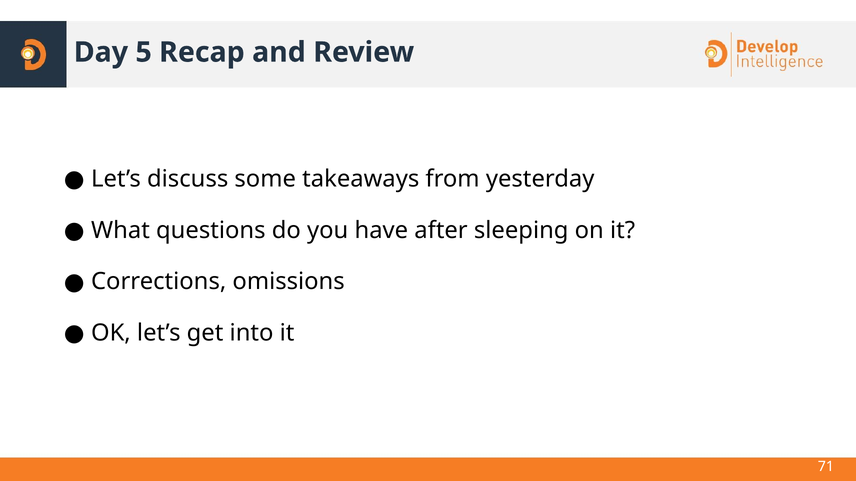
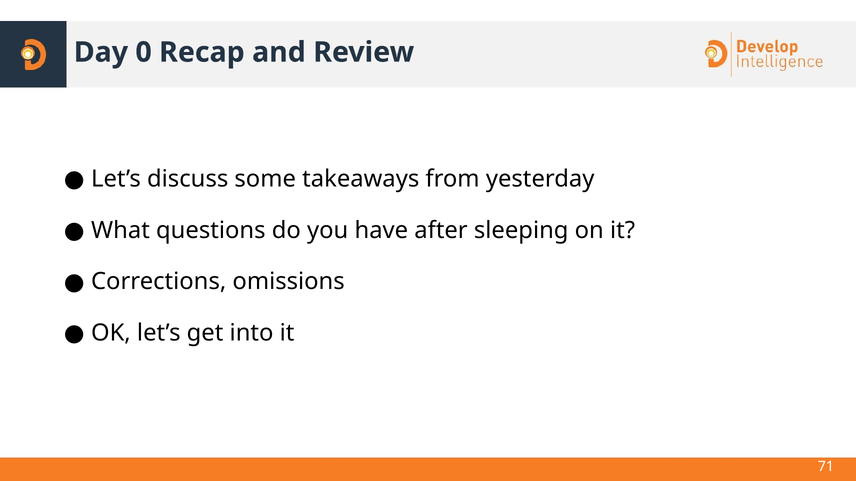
5: 5 -> 0 (144, 52)
